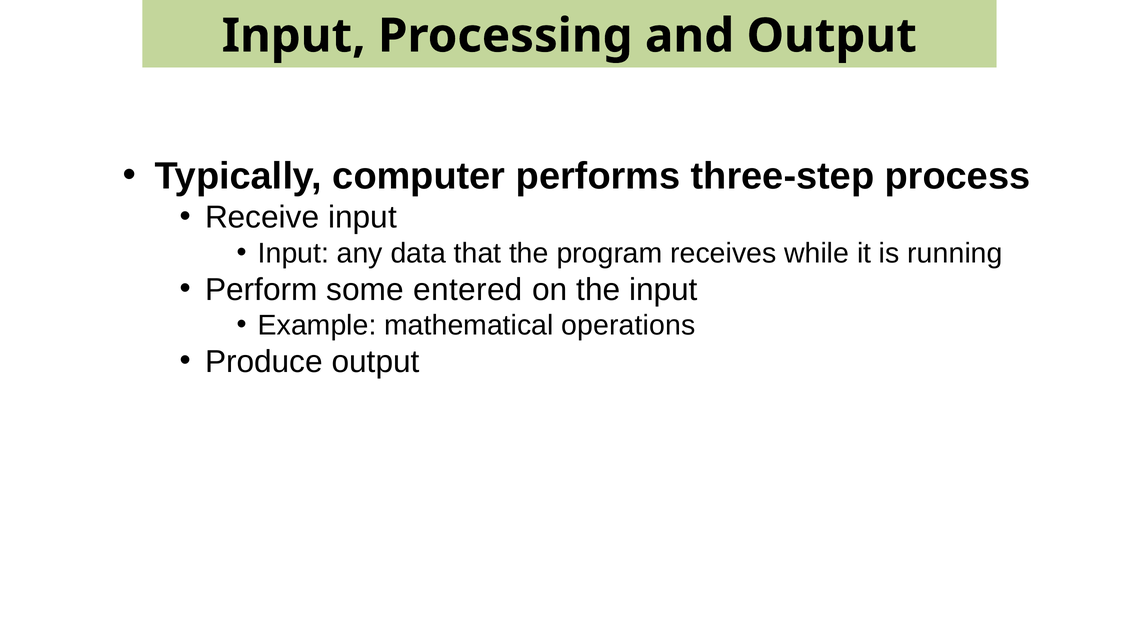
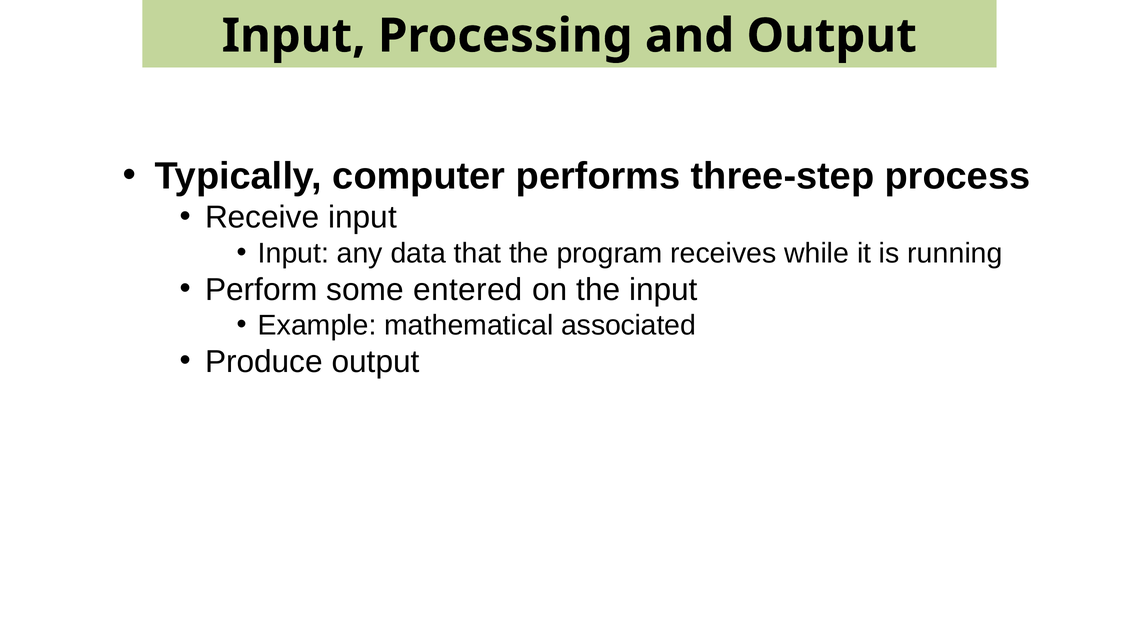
operations: operations -> associated (629, 325)
